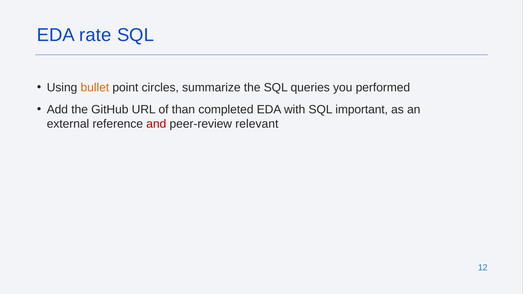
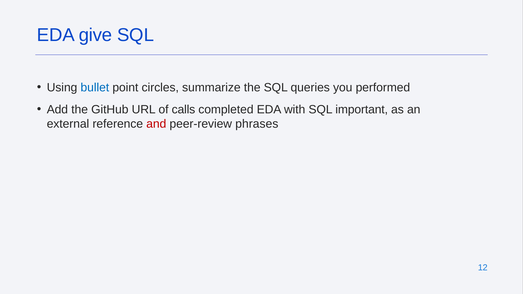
rate: rate -> give (96, 35)
bullet colour: orange -> blue (95, 87)
than: than -> calls (183, 109)
relevant: relevant -> phrases (257, 124)
